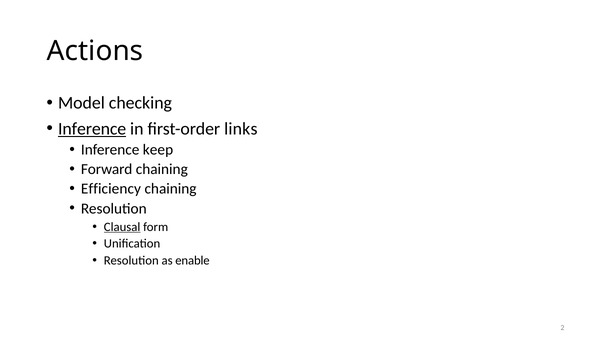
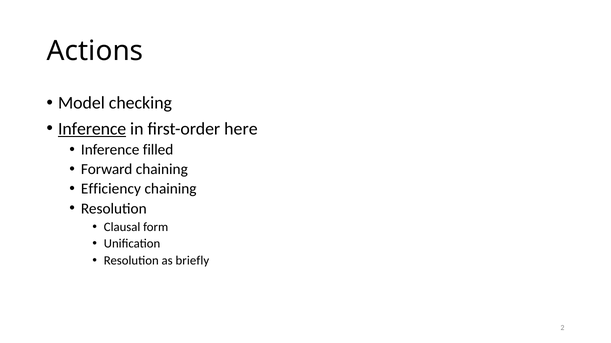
links: links -> here (241, 129)
keep: keep -> filled (158, 150)
Clausal underline: present -> none (122, 227)
enable: enable -> briefly (192, 261)
